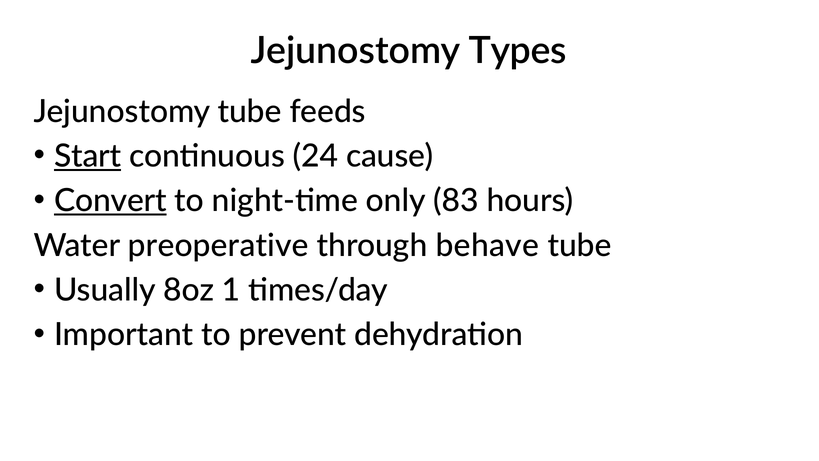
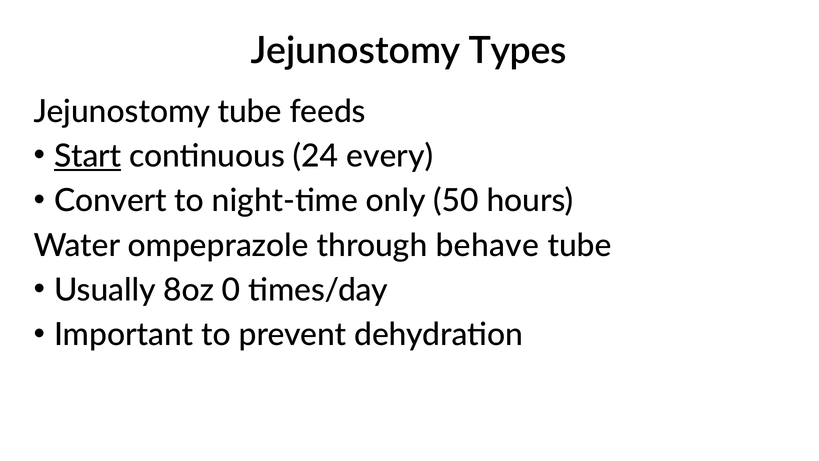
cause: cause -> every (390, 156)
Convert underline: present -> none (110, 201)
83: 83 -> 50 (456, 201)
preoperative: preoperative -> ompeprazole (218, 245)
1: 1 -> 0 (231, 290)
